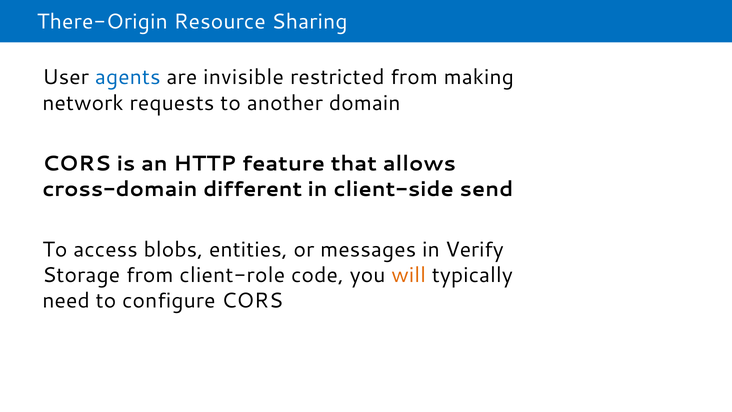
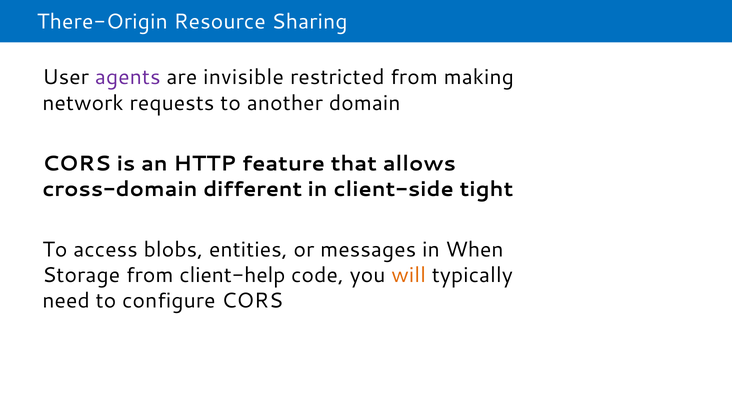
agents colour: blue -> purple (128, 77)
send: send -> tight (486, 189)
Verify: Verify -> When (474, 249)
client-role: client-role -> client-help (232, 275)
